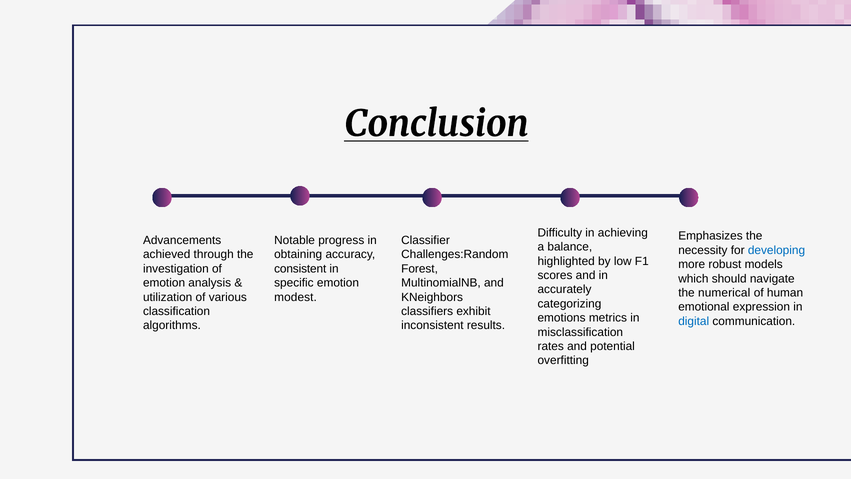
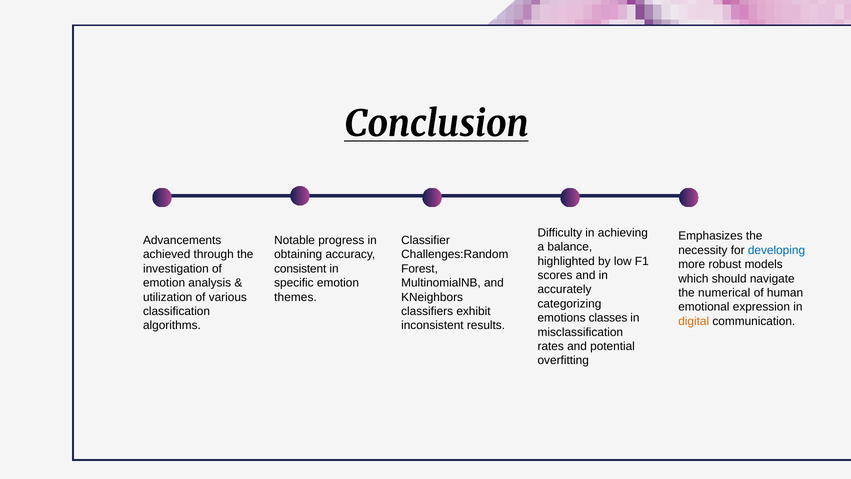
modest: modest -> themes (296, 297)
metrics: metrics -> classes (608, 318)
digital colour: blue -> orange (694, 321)
